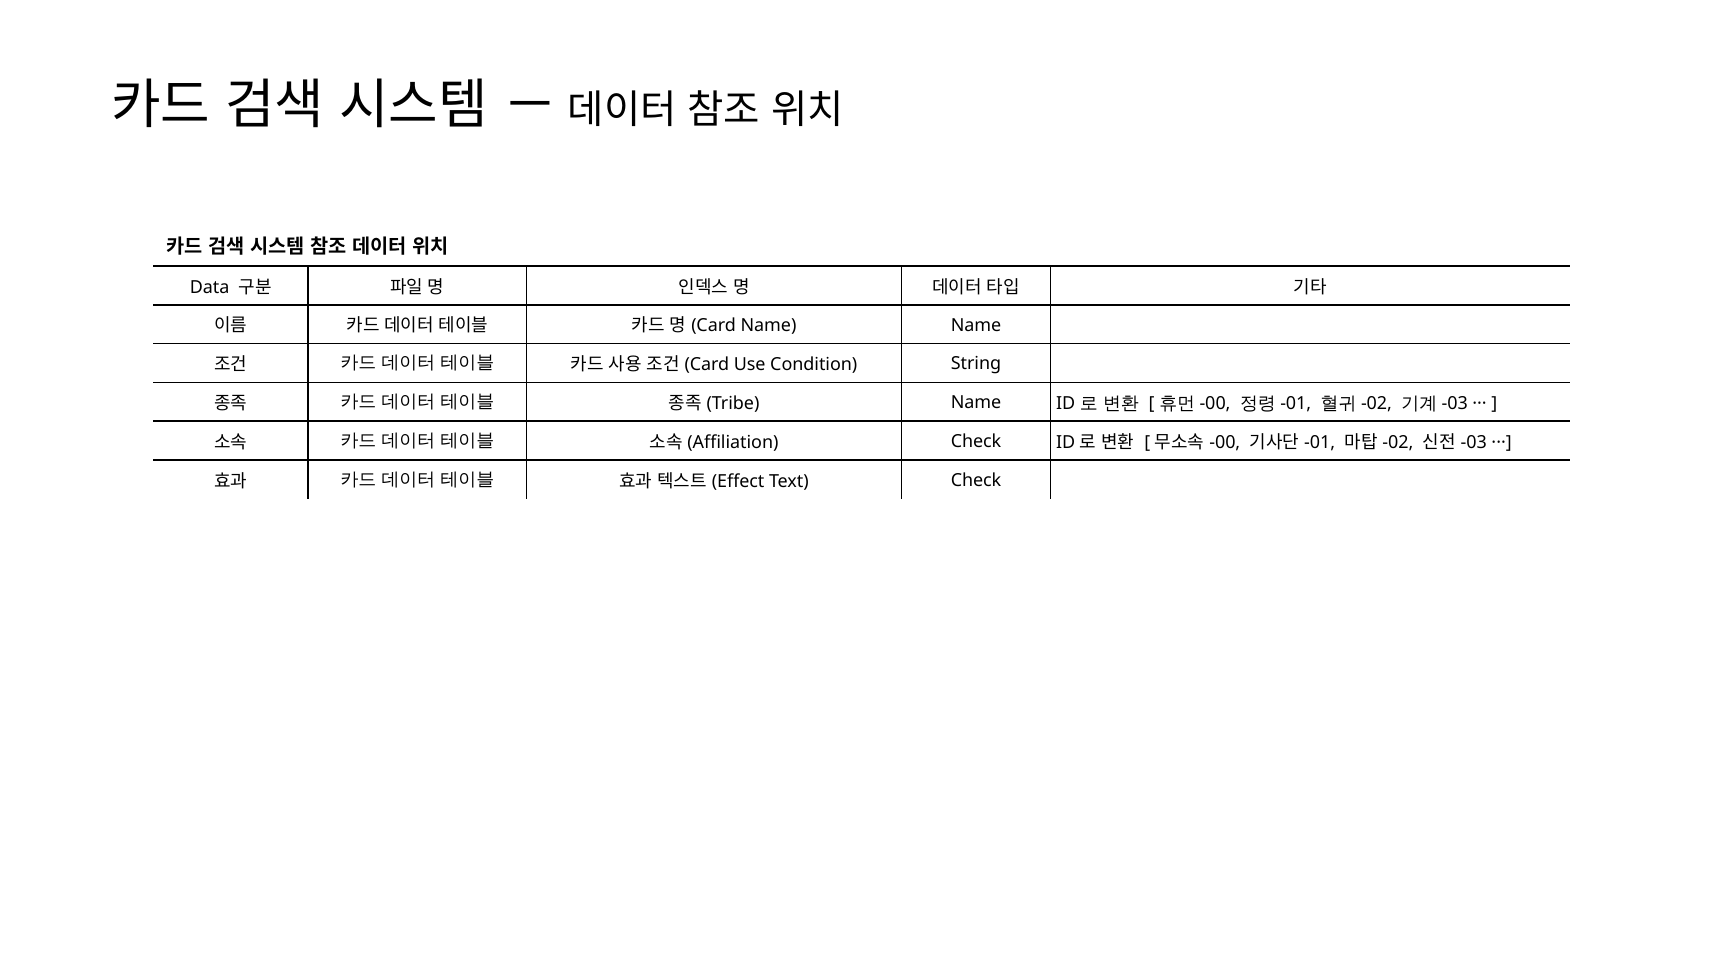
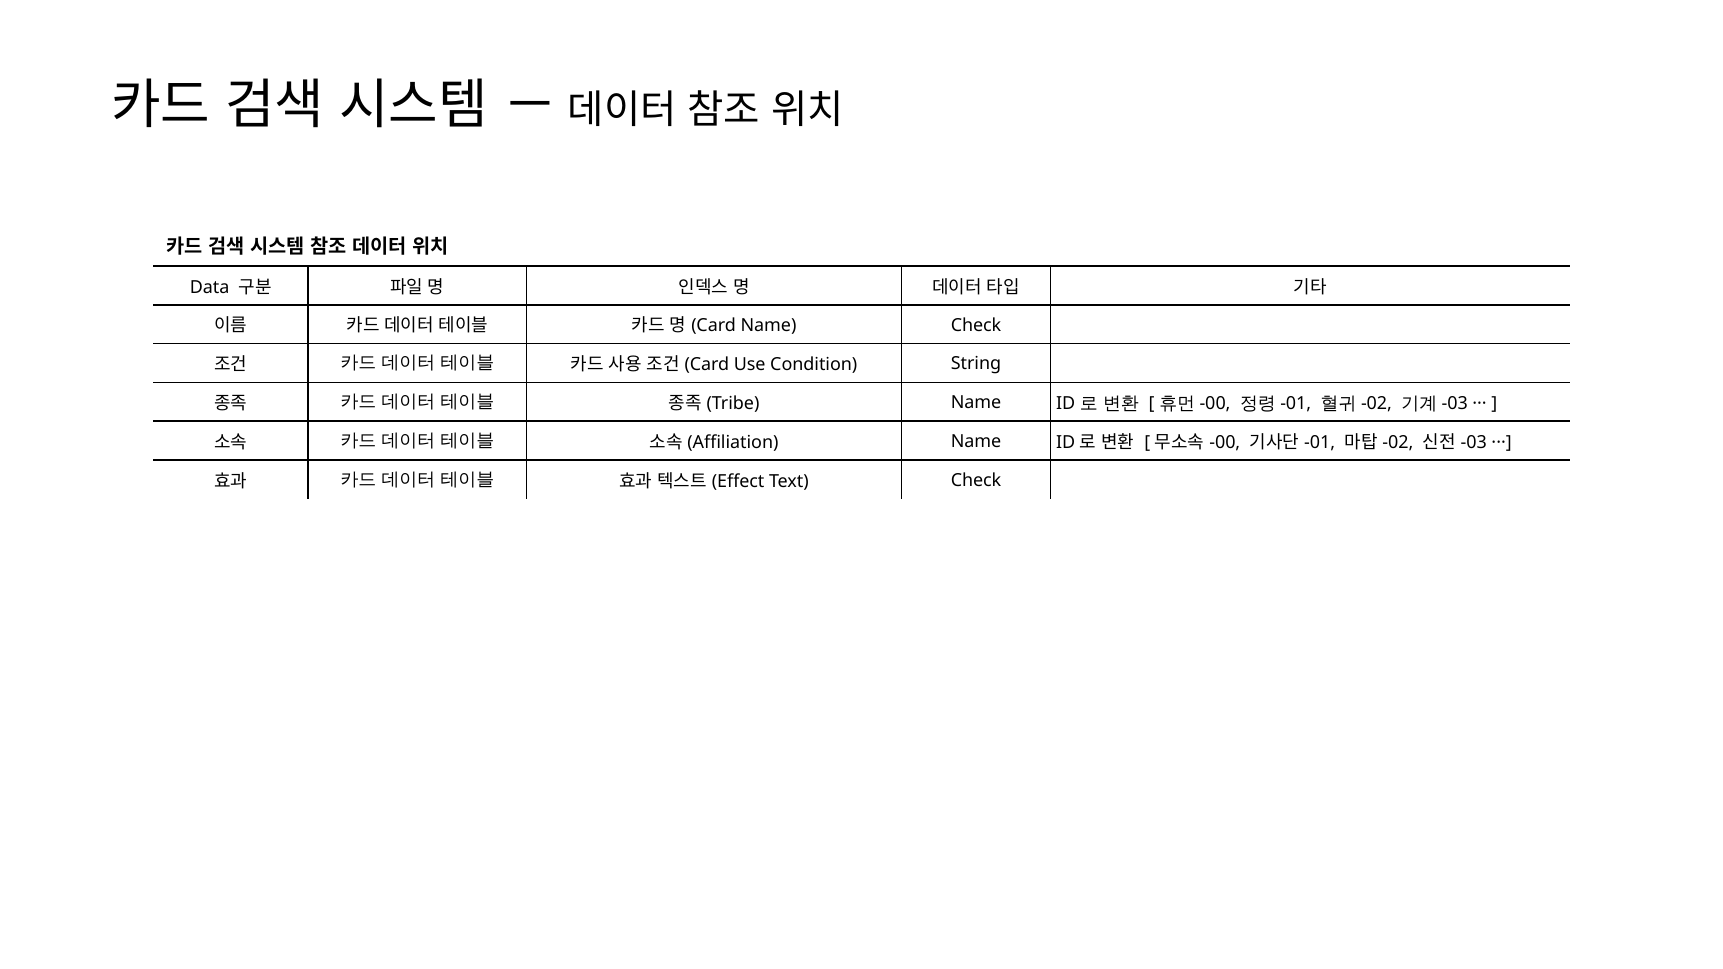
Name Name: Name -> Check (976, 325)
Check: Check -> Name (976, 442)
